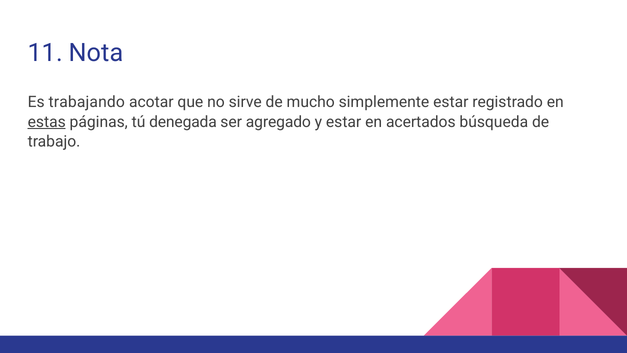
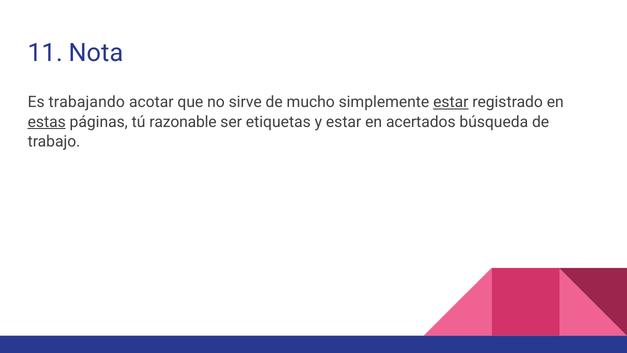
estar underline: none -> present (451, 102)
denegada: denegada -> razonable (183, 122)
agregado: agregado -> etiquetas (278, 122)
